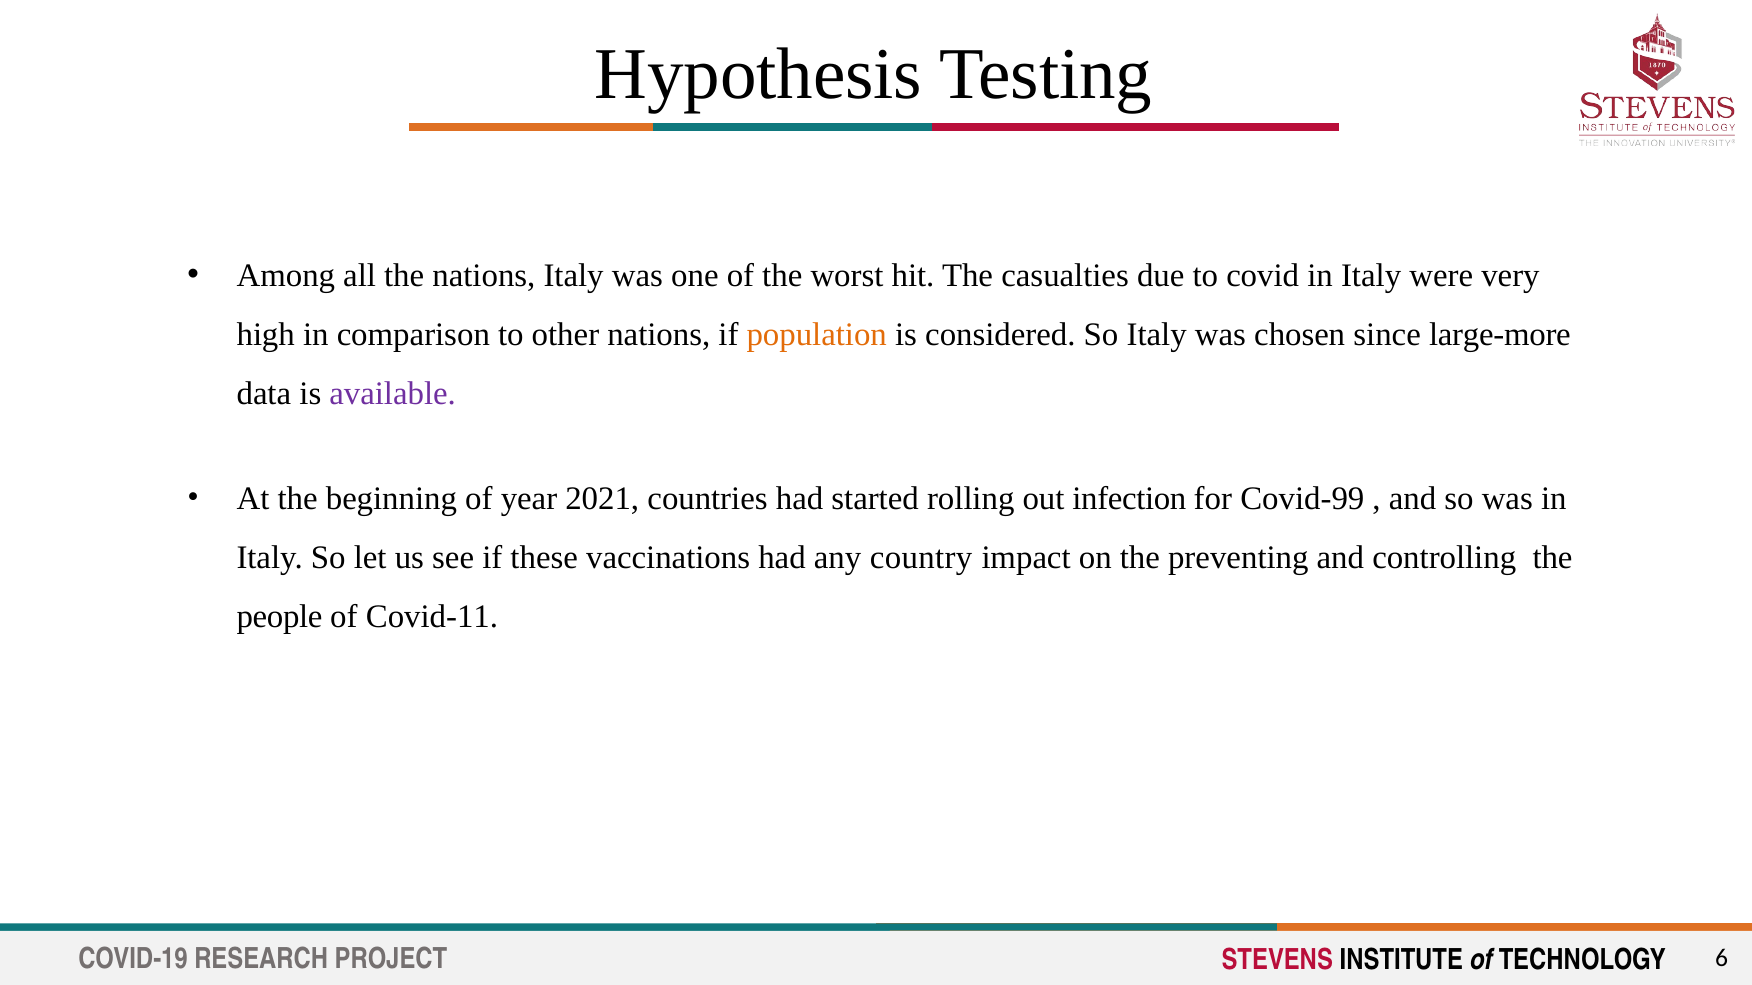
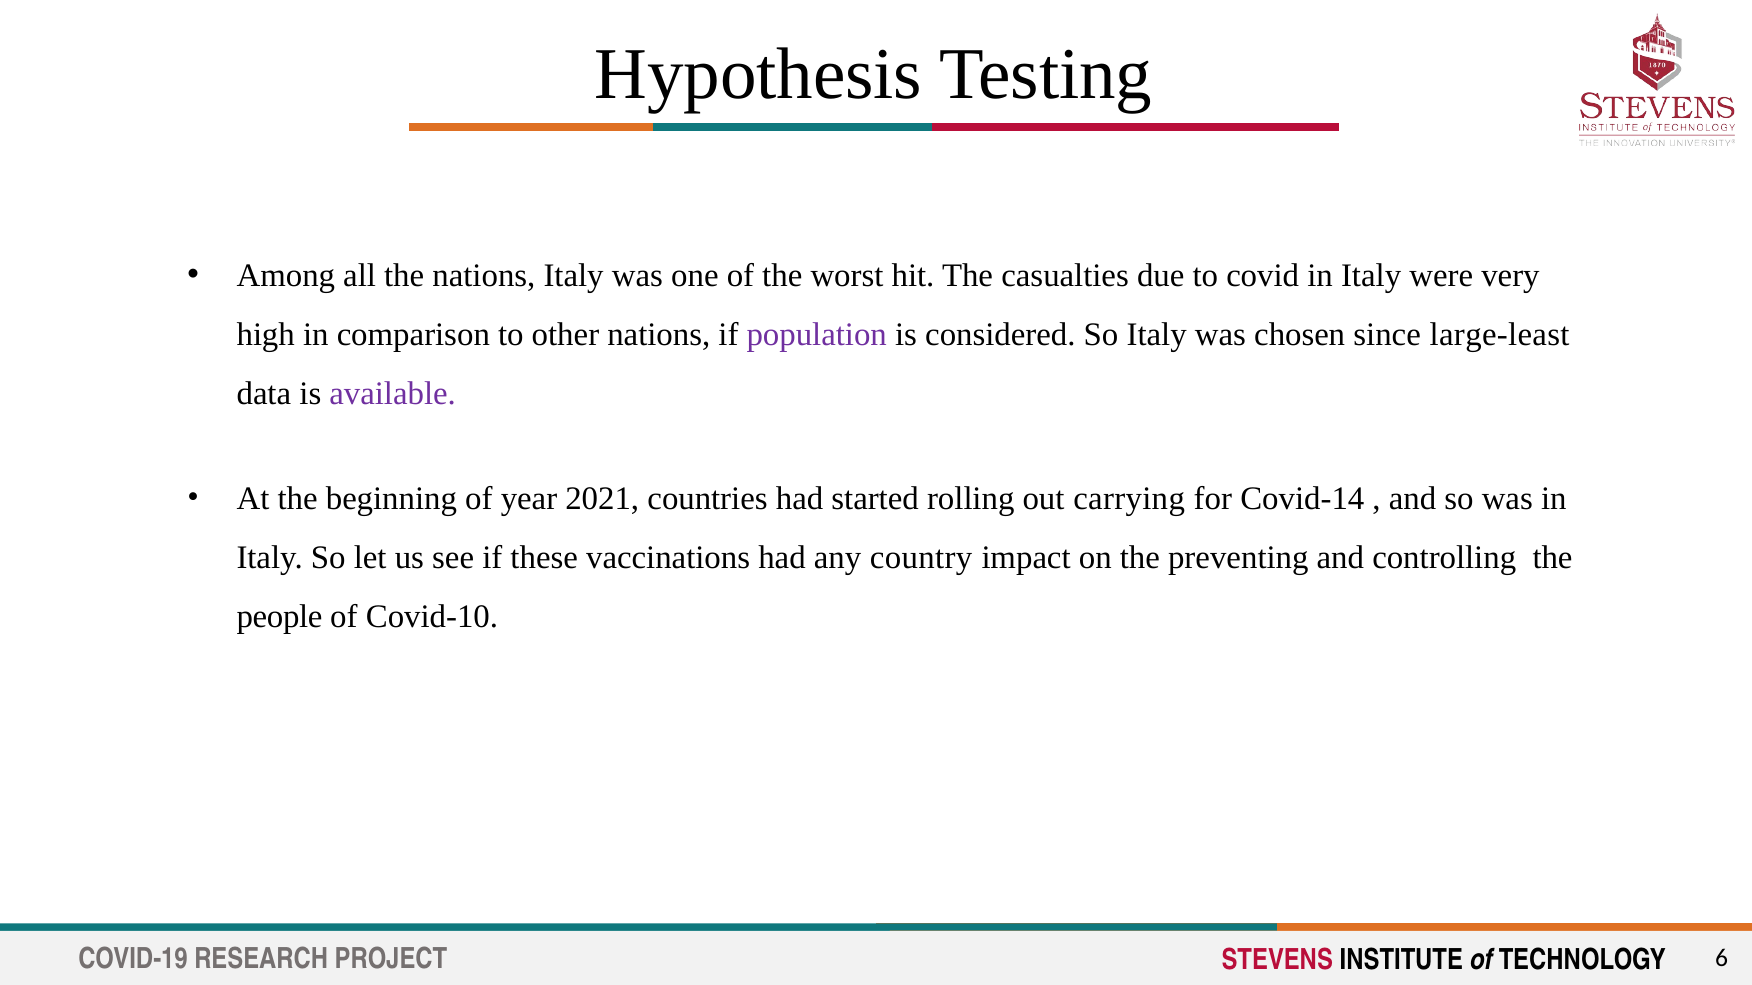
population colour: orange -> purple (817, 335)
large-more: large-more -> large-least (1500, 335)
infection: infection -> carrying (1129, 499)
Covid-99: Covid-99 -> Covid-14 (1302, 499)
Covid-11: Covid-11 -> Covid-10 (432, 617)
